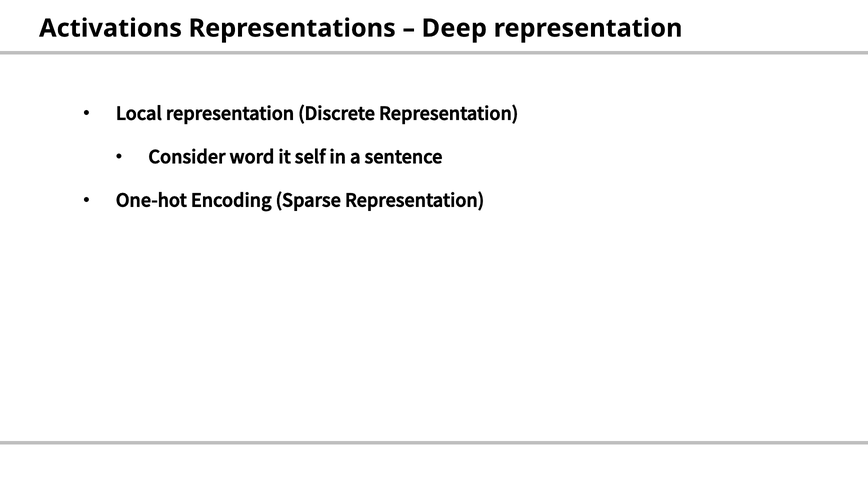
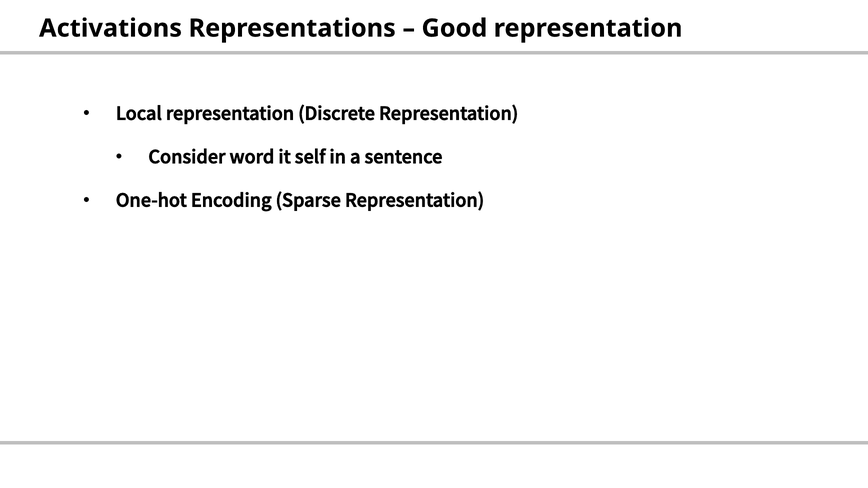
Deep: Deep -> Good (454, 28)
